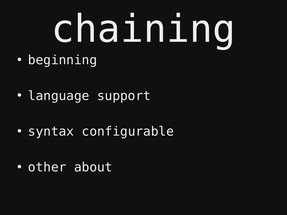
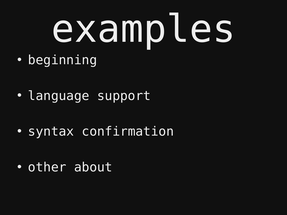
chaining: chaining -> examples (143, 29)
configurable: configurable -> confirmation (128, 132)
